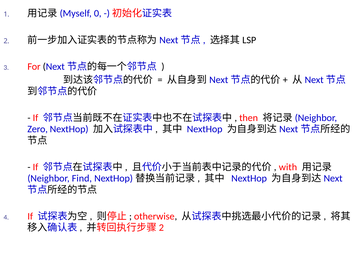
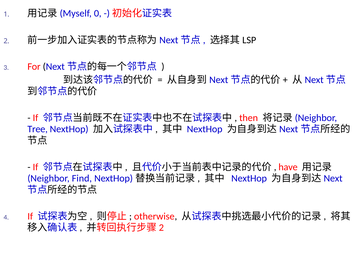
Zero: Zero -> Tree (38, 129)
with: with -> have (288, 167)
